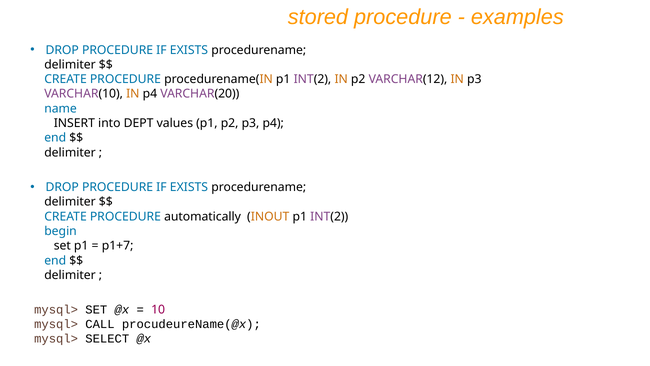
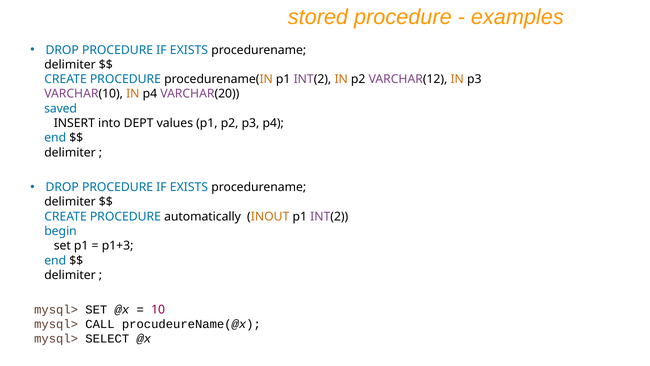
name: name -> saved (61, 108)
p1+7: p1+7 -> p1+3 (118, 246)
